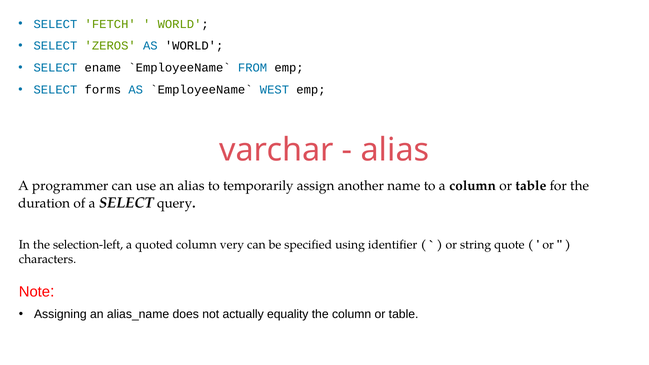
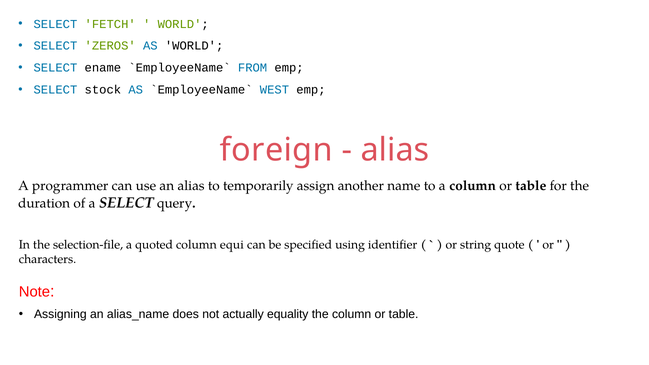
forms: forms -> stock (103, 90)
varchar: varchar -> foreign (276, 150)
selection-left: selection-left -> selection-file (88, 245)
very: very -> equi (232, 245)
